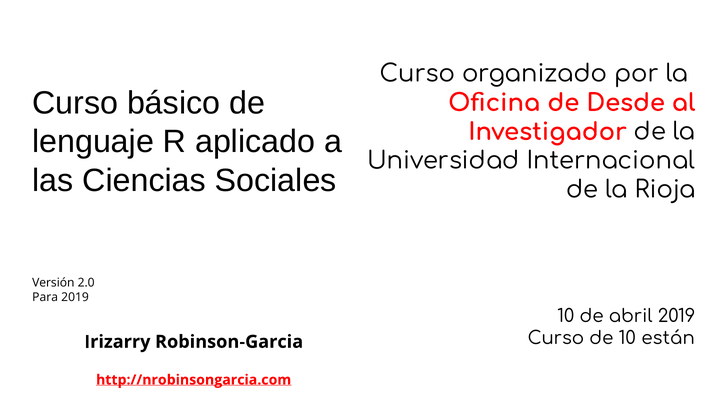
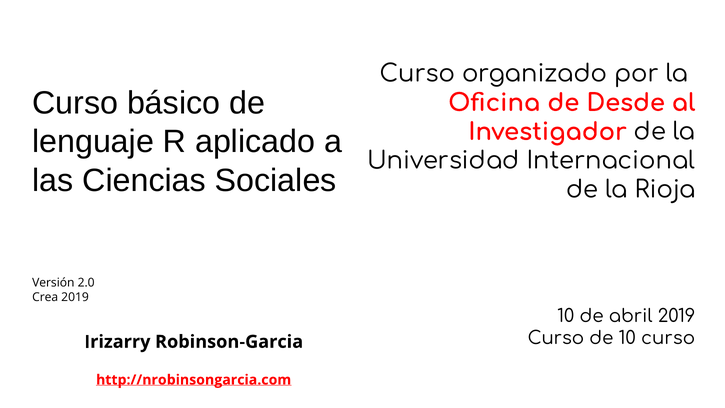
Para: Para -> Crea (45, 297)
10 están: están -> curso (668, 338)
